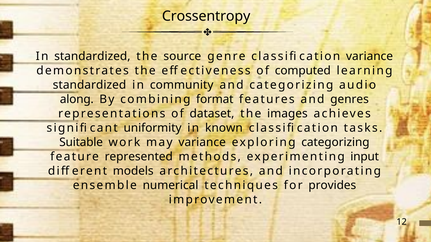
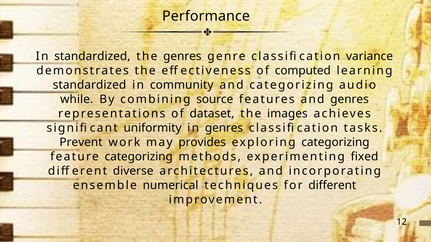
Crossentropy: Crossentropy -> Performance (206, 16)
the source: source -> genres (182, 56)
along: along -> while (77, 100)
format: format -> source (215, 100)
in known: known -> genres (224, 128)
Suitable: Suitable -> Prevent (81, 143)
may variance: variance -> provides (202, 143)
feature represented: represented -> categorizing (139, 157)
input: input -> fixed (365, 157)
models: models -> diverse (133, 171)
for provides: provides -> different (332, 186)
